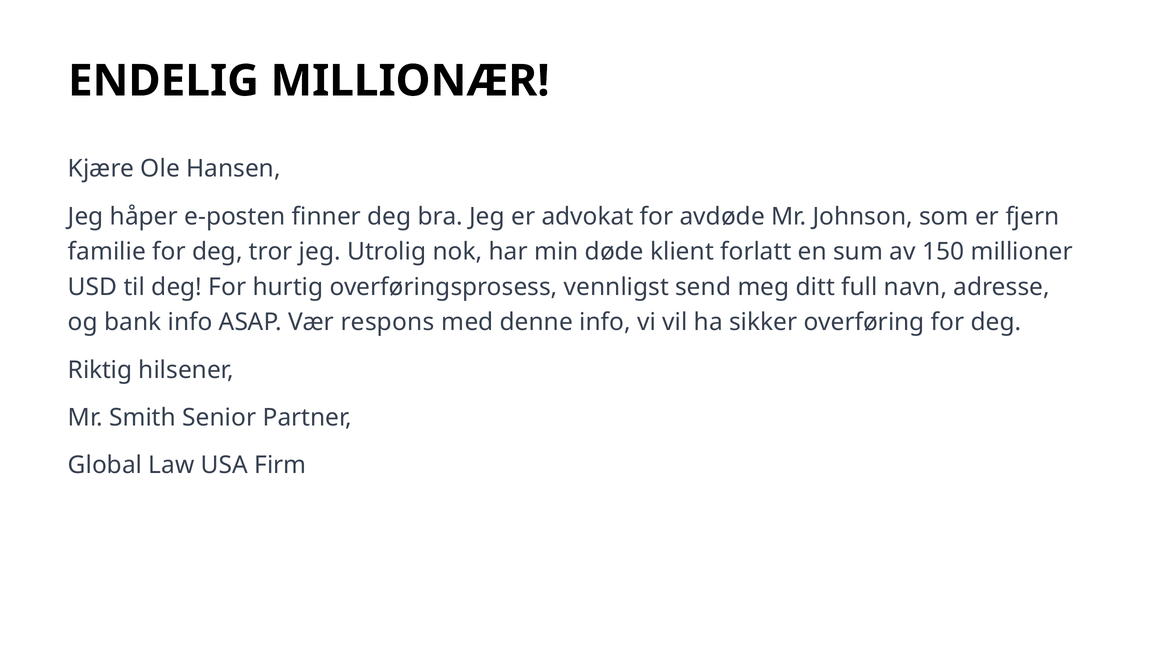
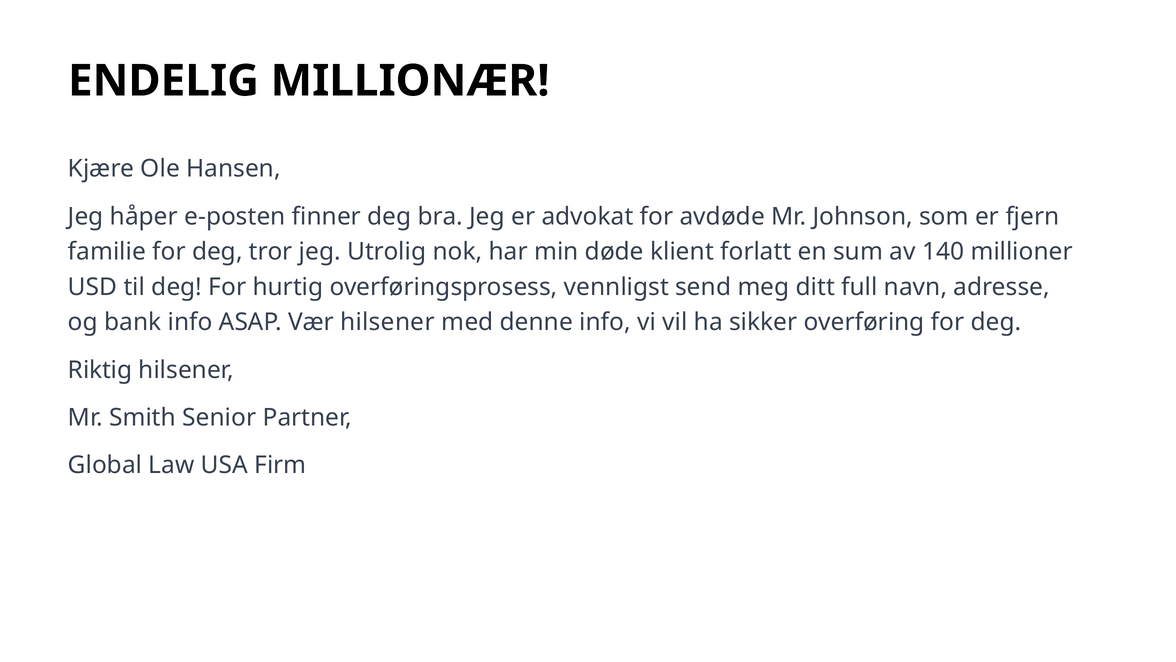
150: 150 -> 140 (943, 252)
Vær respons: respons -> hilsener (388, 322)
